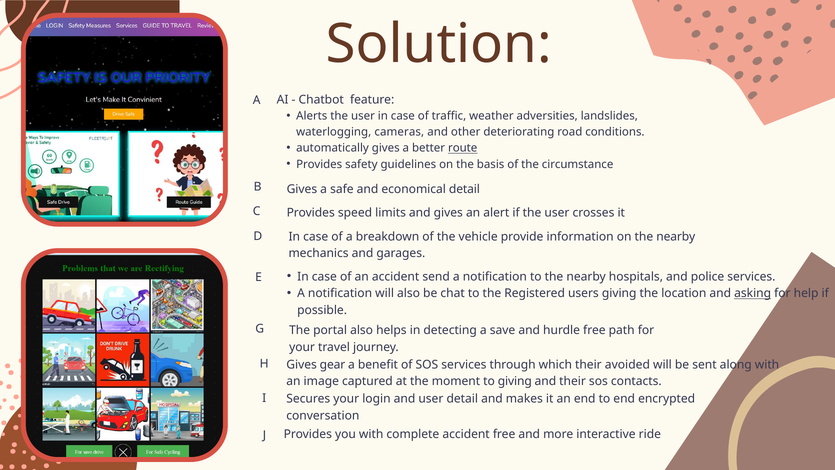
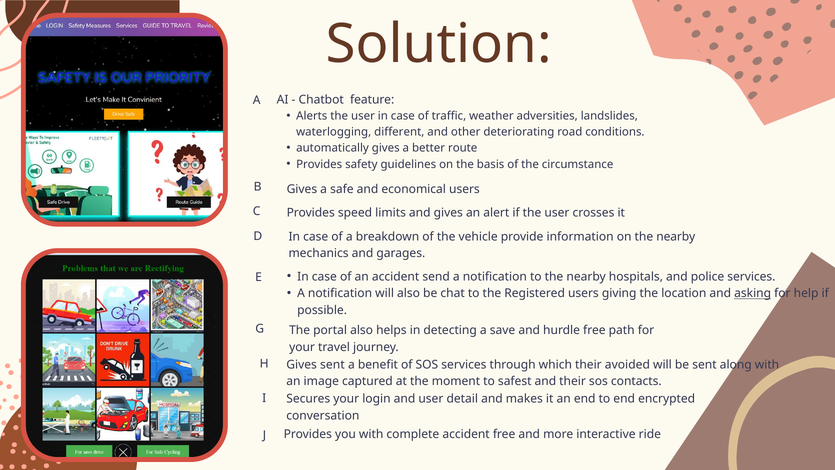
cameras: cameras -> different (399, 132)
route underline: present -> none (463, 148)
economical detail: detail -> users (464, 189)
Gives gear: gear -> sent (332, 364)
to giving: giving -> safest (515, 381)
